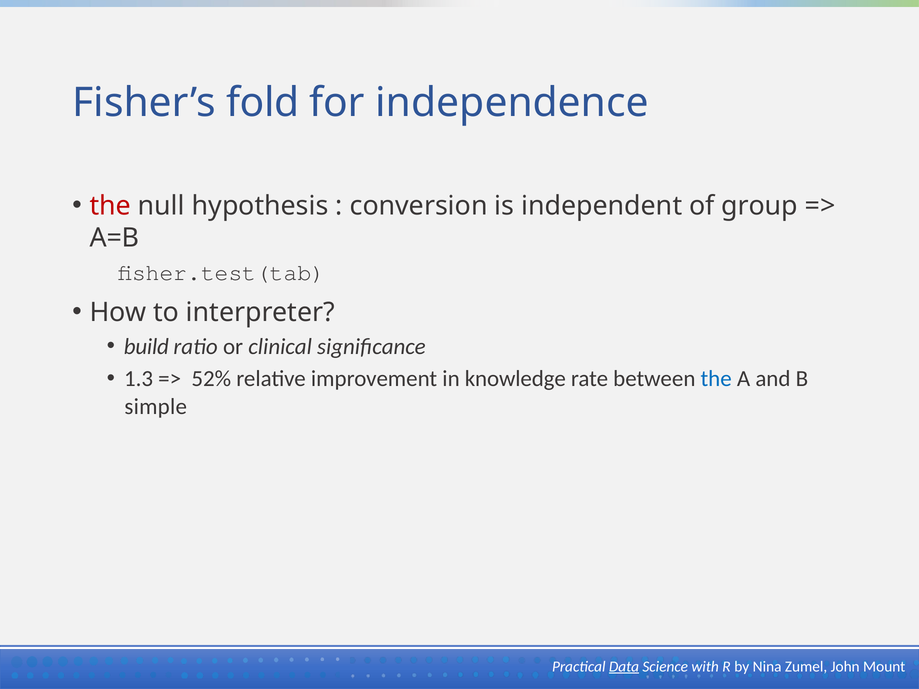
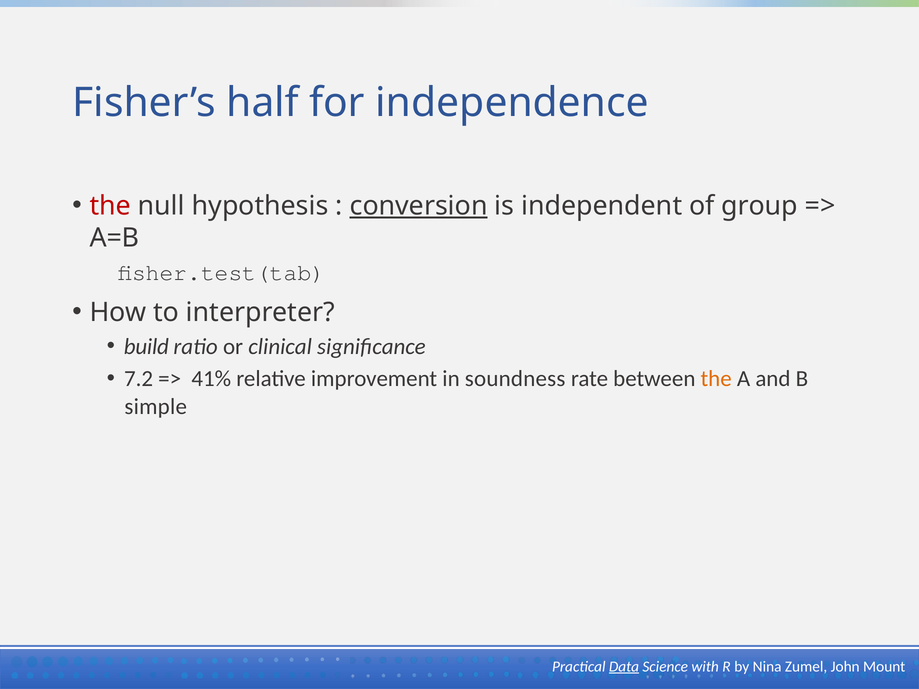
fold: fold -> half (263, 103)
conversion underline: none -> present (419, 206)
1.3: 1.3 -> 7.2 (139, 379)
52%: 52% -> 41% (211, 379)
knowledge: knowledge -> soundness (515, 379)
the colour: blue -> orange (716, 379)
